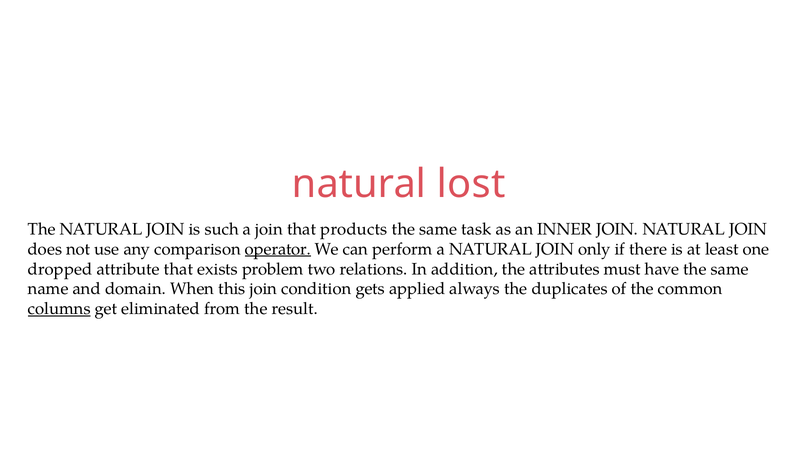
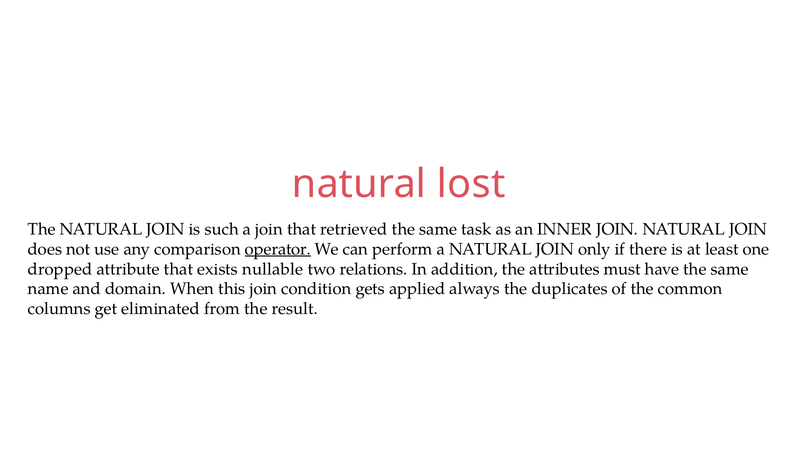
products: products -> retrieved (354, 229)
problem: problem -> nullable (273, 269)
columns underline: present -> none (59, 309)
